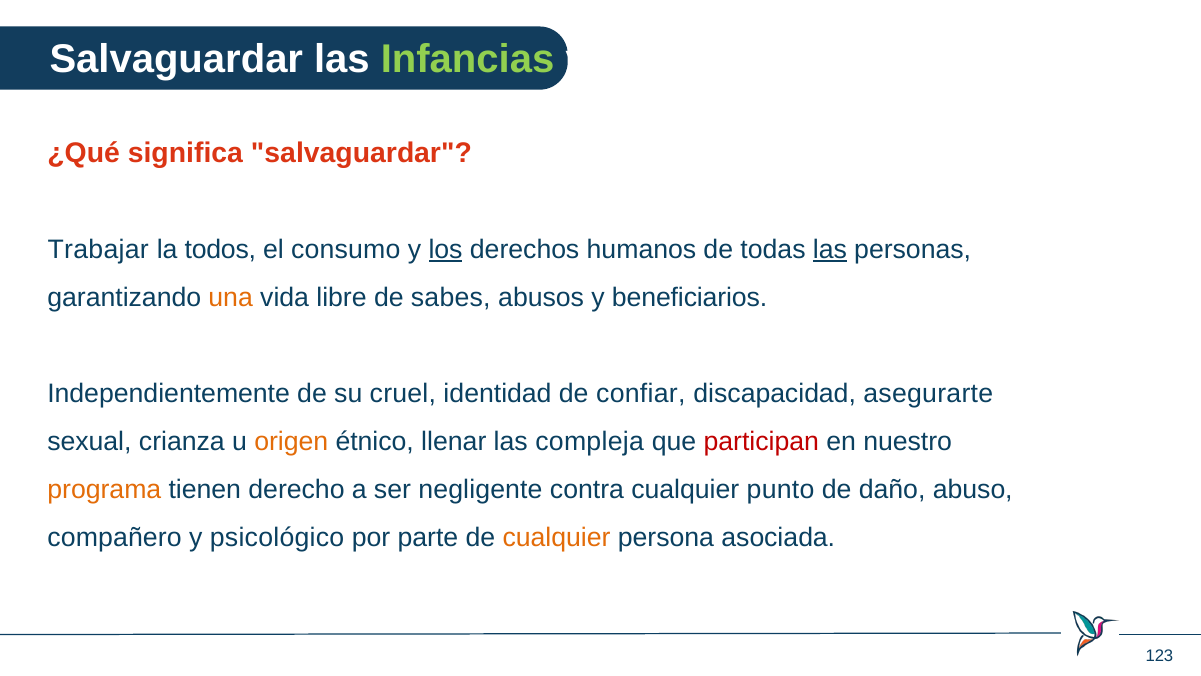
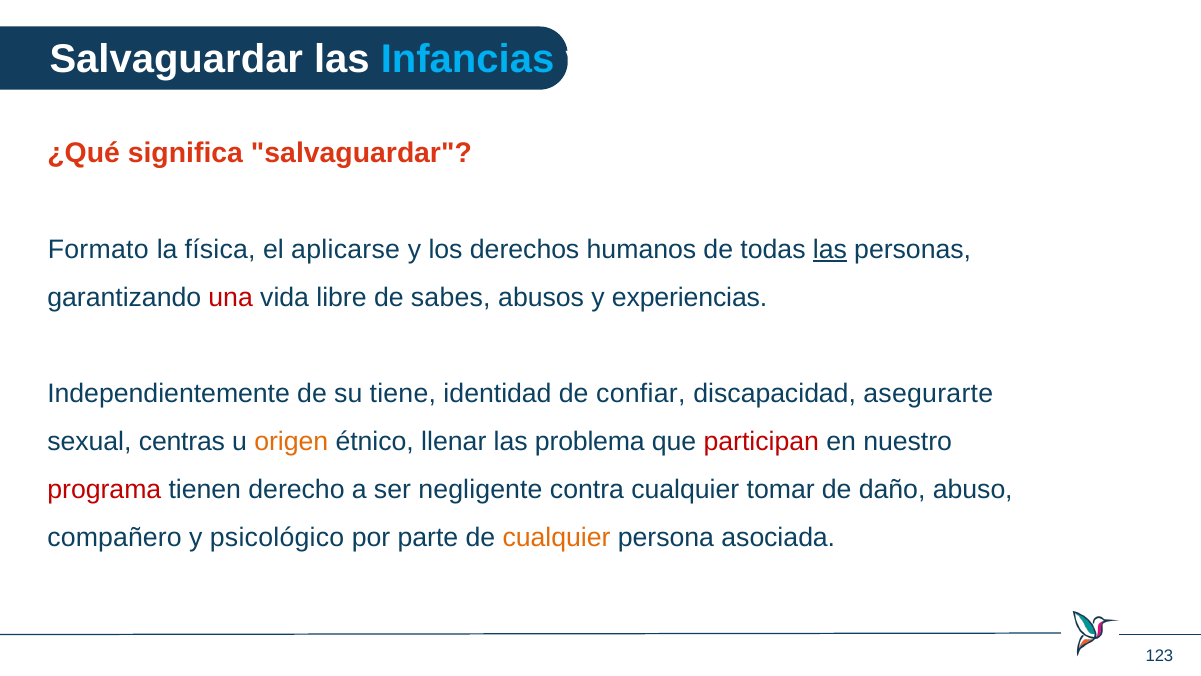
Infancias colour: light green -> light blue (468, 59)
Trabajar: Trabajar -> Formato (98, 250)
todos: todos -> física (220, 250)
consumo: consumo -> aplicarse (346, 250)
los underline: present -> none (446, 250)
una colour: orange -> red (231, 298)
beneficiarios: beneficiarios -> experiencias (690, 298)
cruel: cruel -> tiene (403, 393)
crianza: crianza -> centras (182, 441)
compleja: compleja -> problema (590, 441)
programa colour: orange -> red (104, 489)
punto: punto -> tomar (781, 489)
